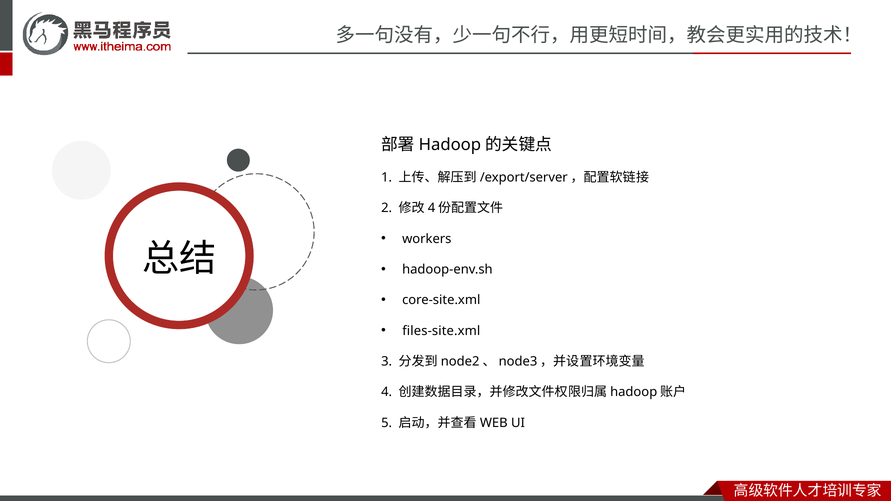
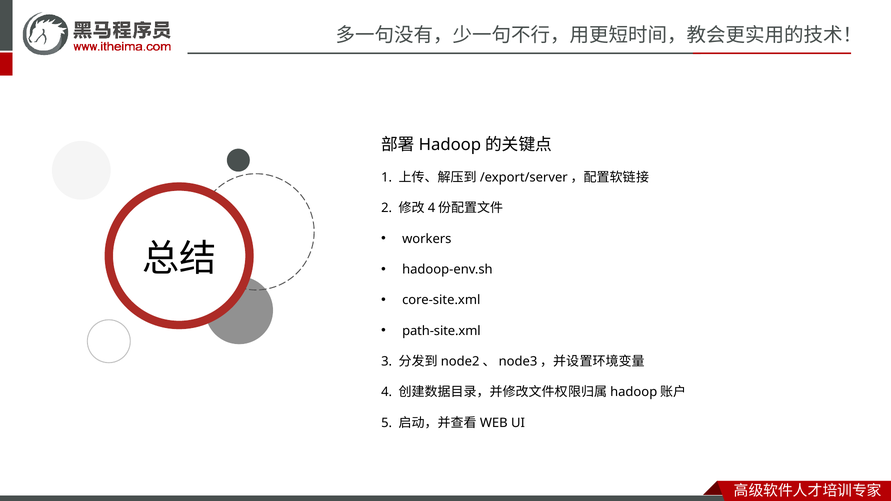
files-site.xml: files-site.xml -> path-site.xml (441, 331)
